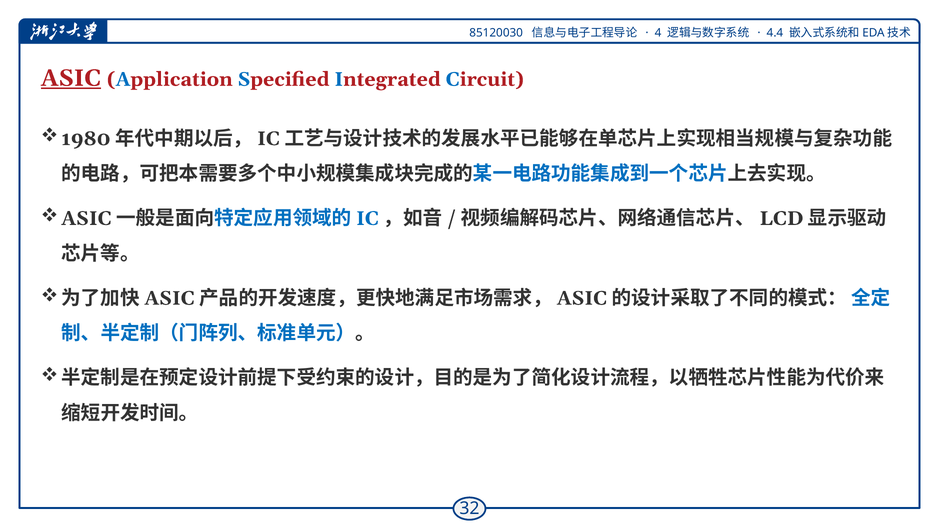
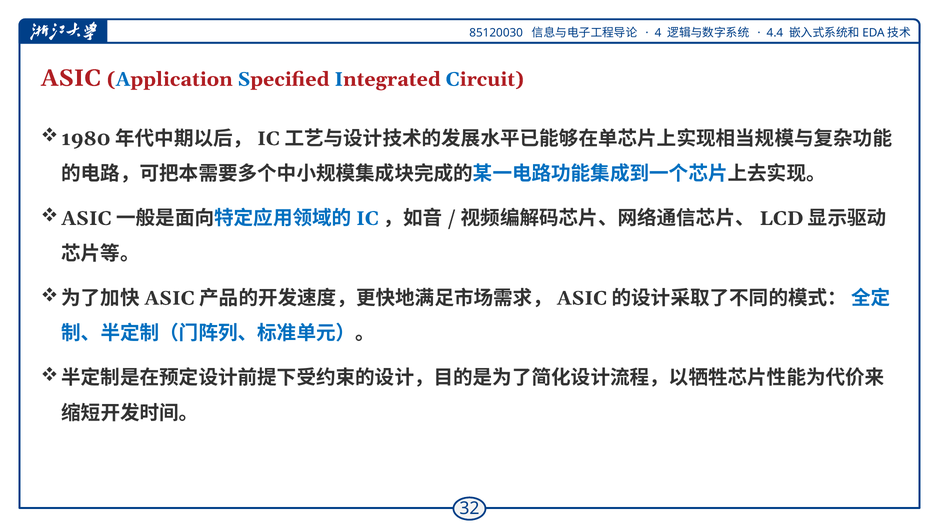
ASIC underline: present -> none (71, 78)
